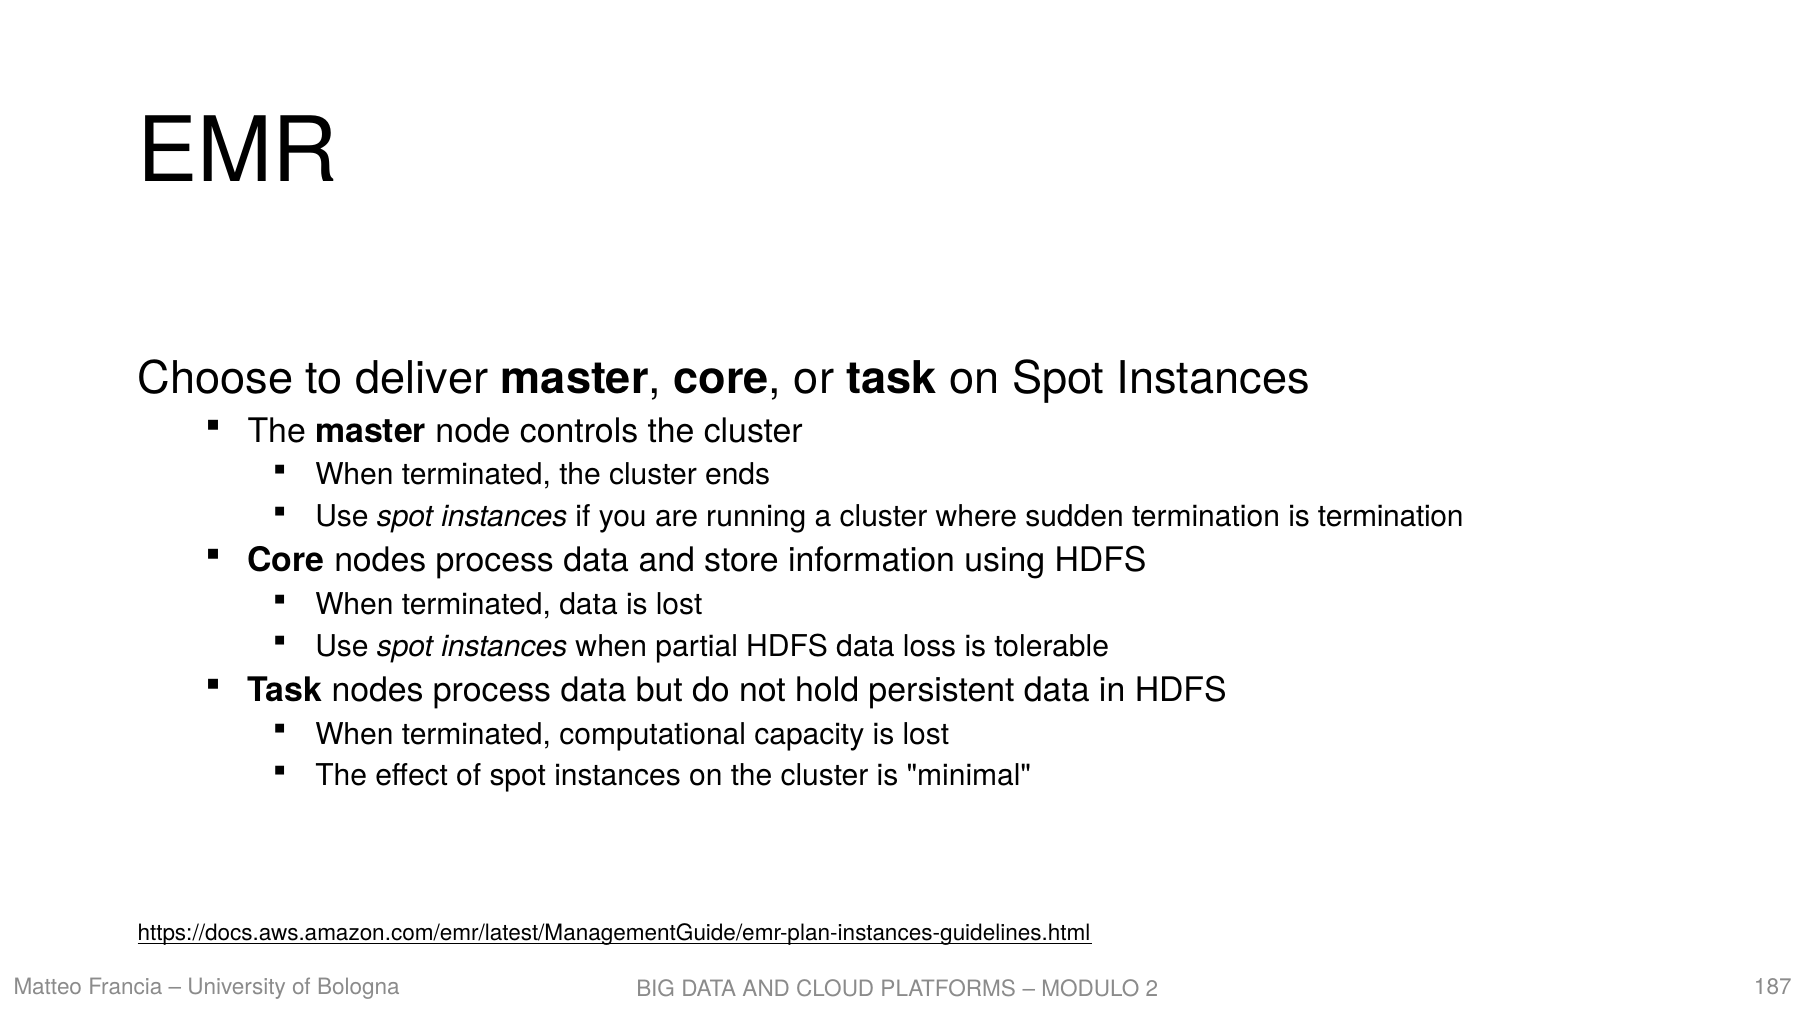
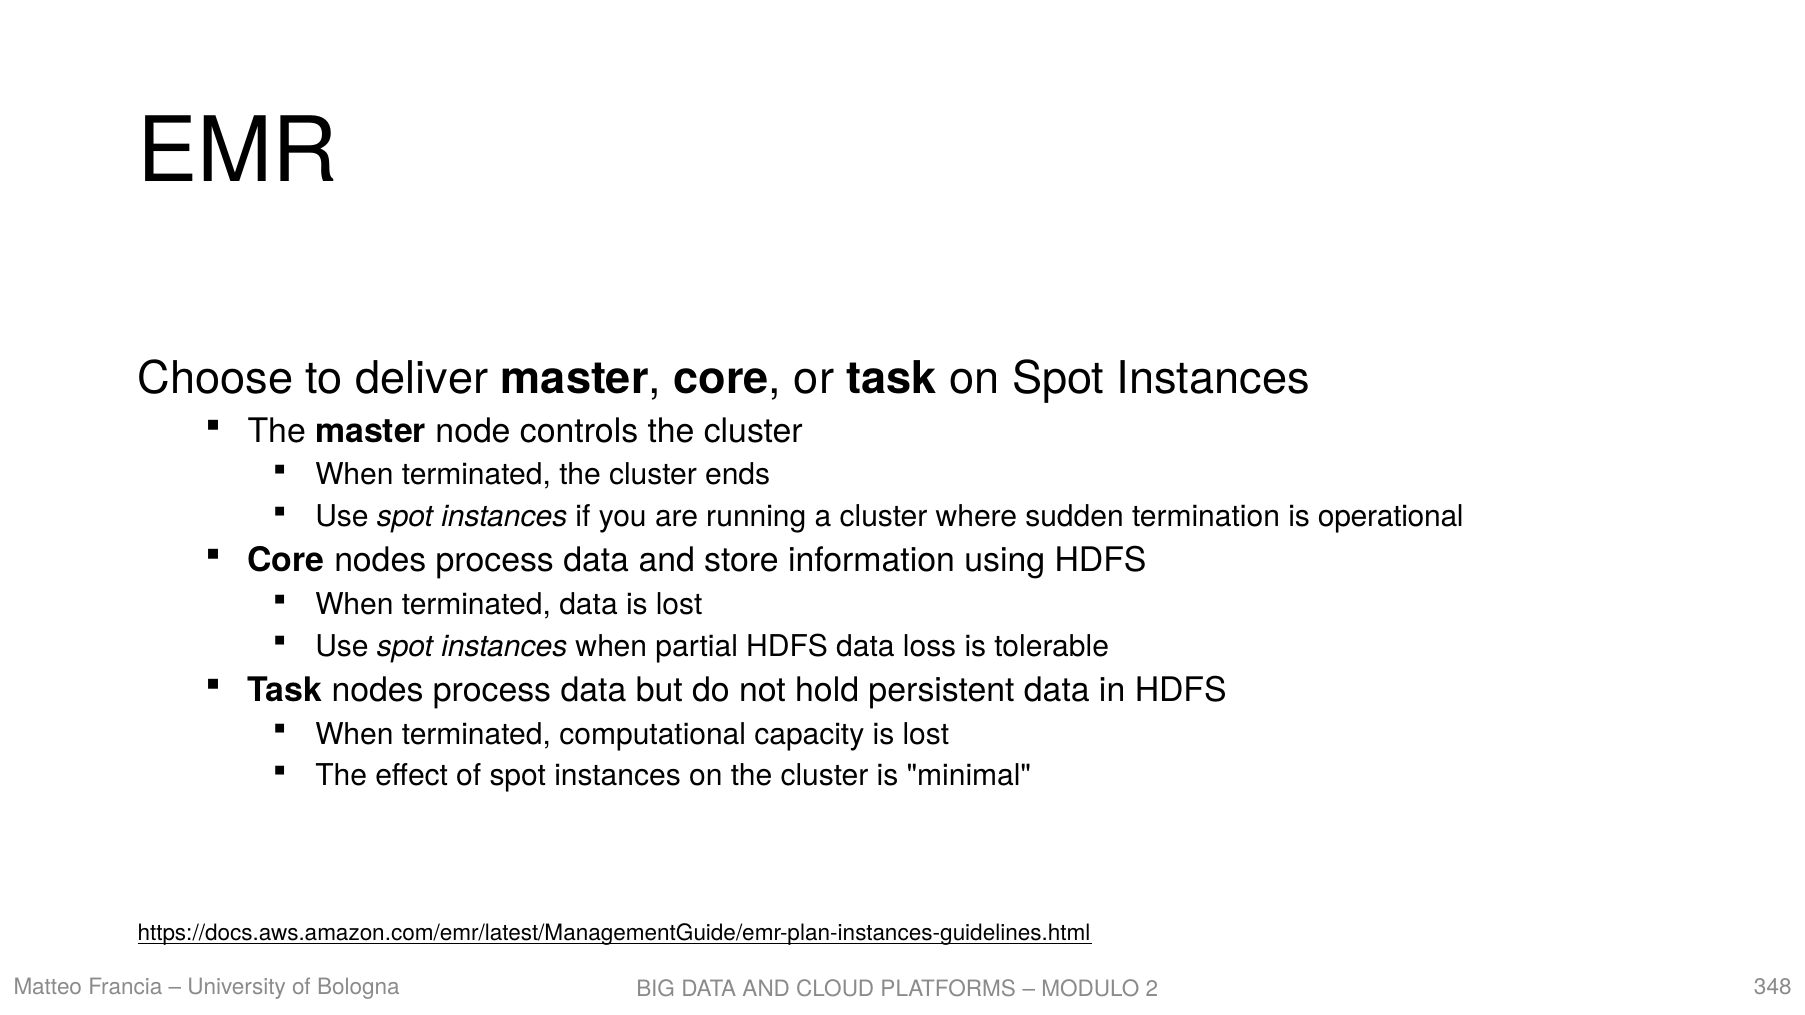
is termination: termination -> operational (1391, 517)
187: 187 -> 348 (1773, 987)
